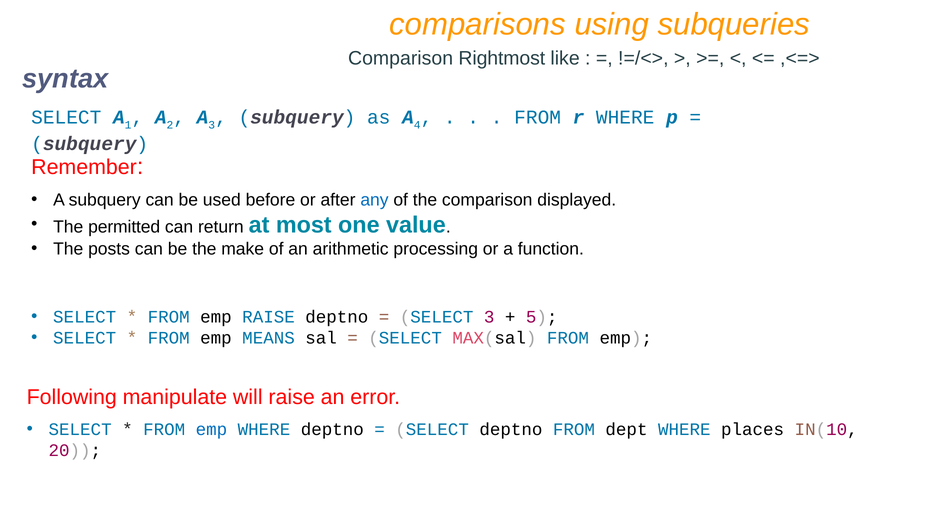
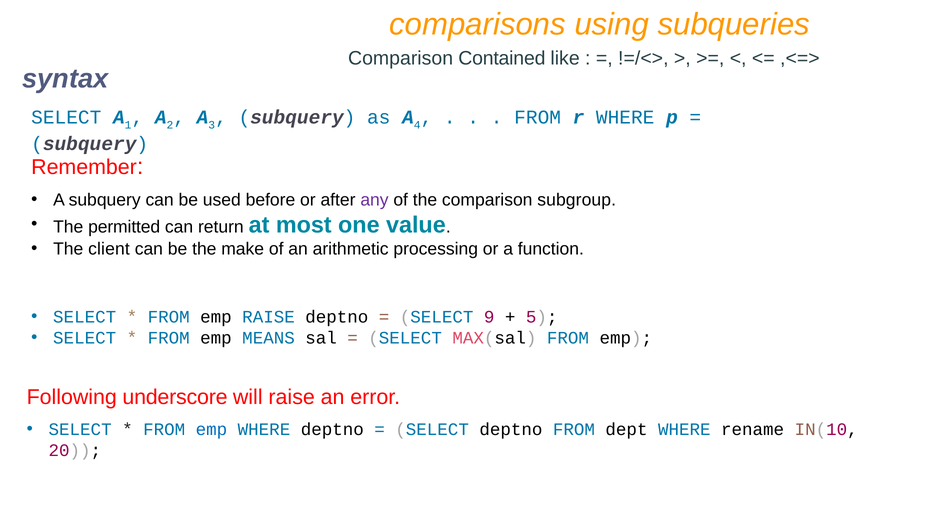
Rightmost: Rightmost -> Contained (502, 58)
any colour: blue -> purple (374, 200)
displayed: displayed -> subgroup (577, 200)
posts: posts -> client (109, 249)
SELECT 3: 3 -> 9 (489, 317)
manipulate: manipulate -> underscore (175, 396)
places: places -> rename (753, 429)
